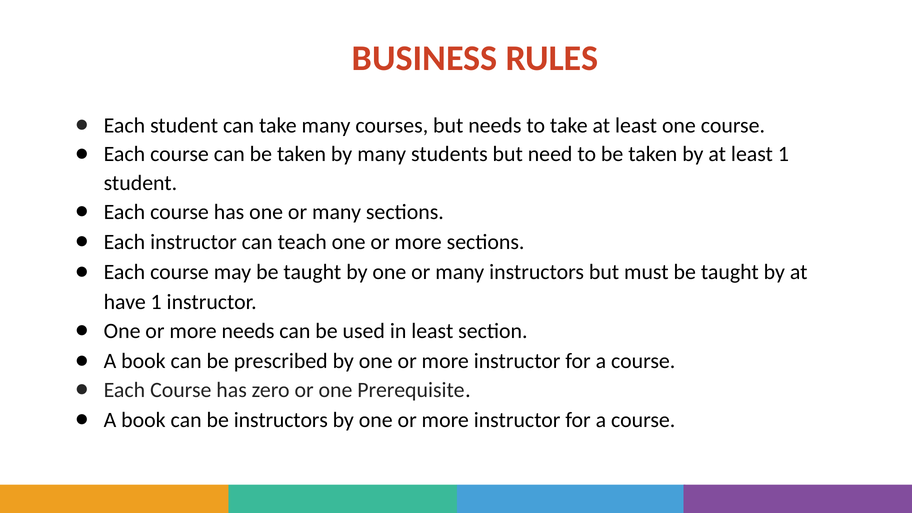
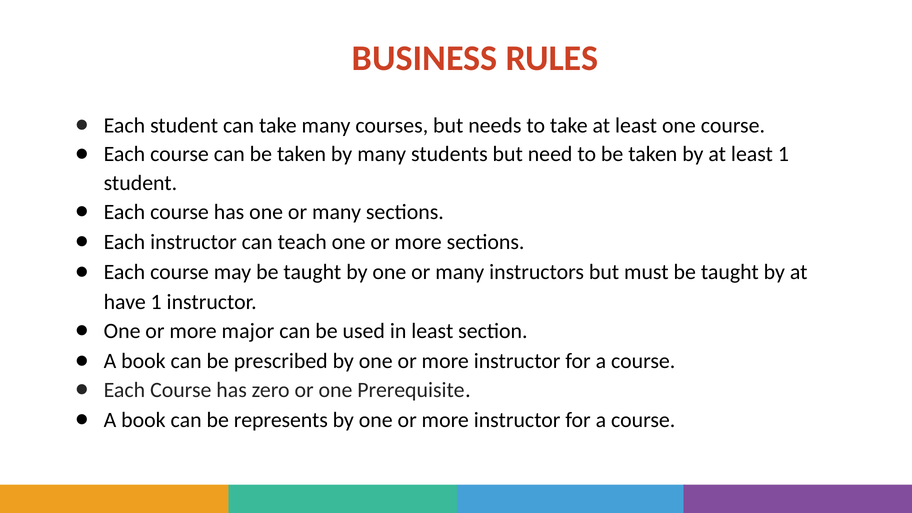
more needs: needs -> major (248, 331)
be instructors: instructors -> represents (281, 420)
